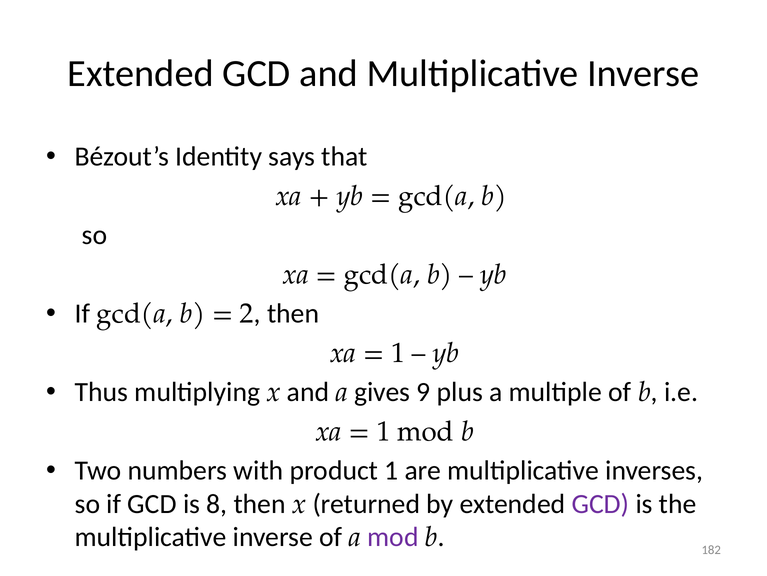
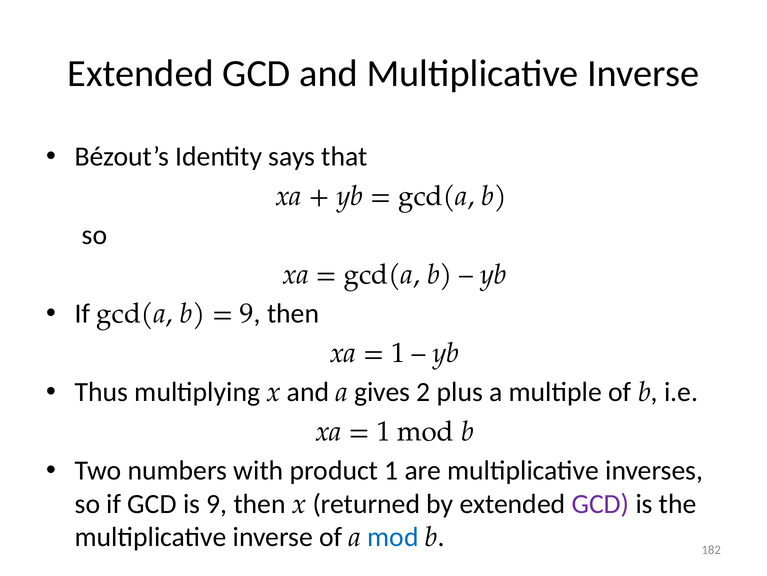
2: 2 -> 9 (247, 313)
9: 9 -> 2 (423, 392)
is 8: 8 -> 9 (217, 503)
mod colour: purple -> blue (393, 537)
